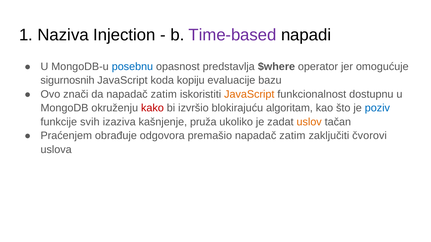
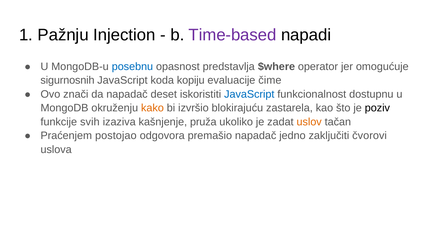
Naziva: Naziva -> Pažnju (63, 35)
bazu: bazu -> čime (270, 81)
da napadač zatim: zatim -> deset (164, 94)
JavaScript colour: orange -> blue (249, 94)
kako colour: red -> orange (152, 108)
algoritam: algoritam -> zastarela (289, 108)
poziv colour: blue -> black (377, 108)
obrađuje: obrađuje -> postojao (116, 136)
zatim: zatim -> jedno (292, 136)
